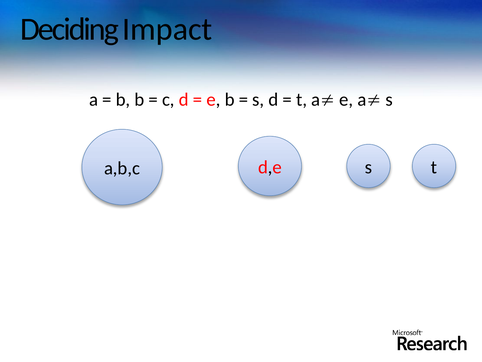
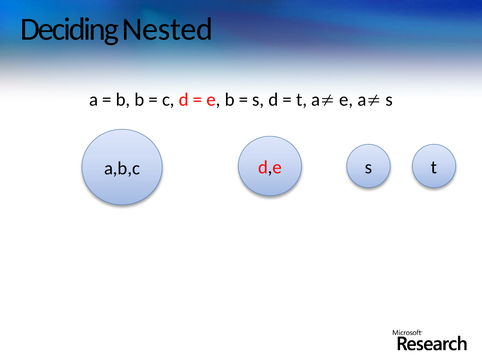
Impact: Impact -> Nested (167, 29)
